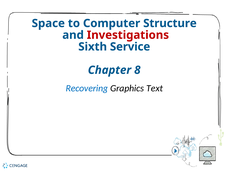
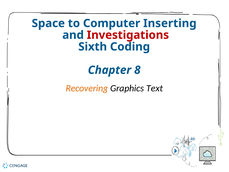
Structure: Structure -> Inserting (170, 23)
Service: Service -> Coding (130, 47)
Recovering colour: blue -> orange (87, 88)
